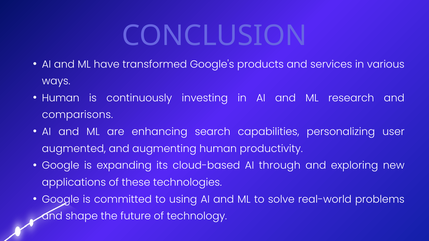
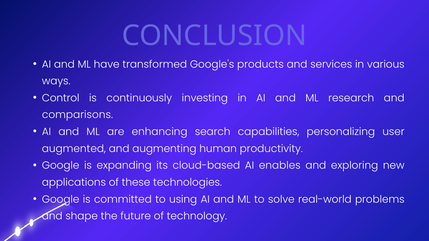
Human: Human -> Control (61, 98)
through: through -> enables (280, 166)
